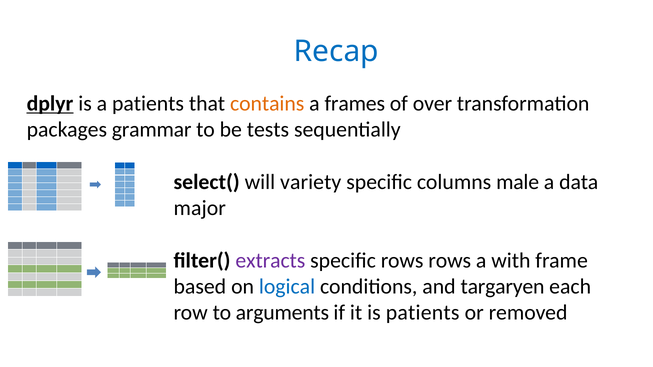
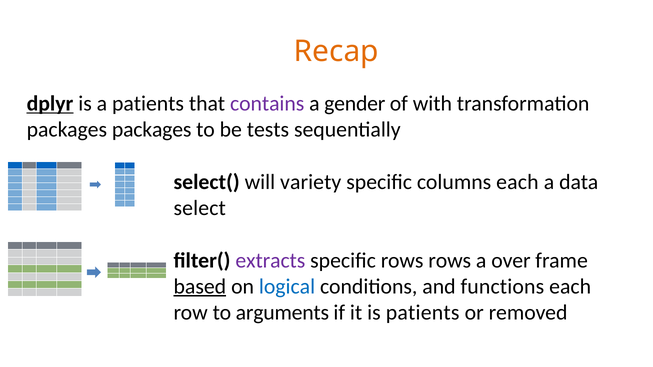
Recap colour: blue -> orange (336, 52)
contains colour: orange -> purple (267, 104)
frames: frames -> gender (355, 104)
over: over -> with (432, 104)
packages grammar: grammar -> packages (152, 130)
columns male: male -> each (517, 182)
major: major -> select (200, 208)
with: with -> over (511, 261)
based underline: none -> present (200, 287)
targaryen: targaryen -> functions (502, 287)
